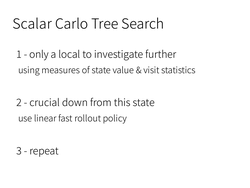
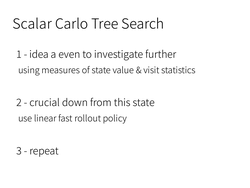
only: only -> idea (39, 54)
local: local -> even (69, 54)
